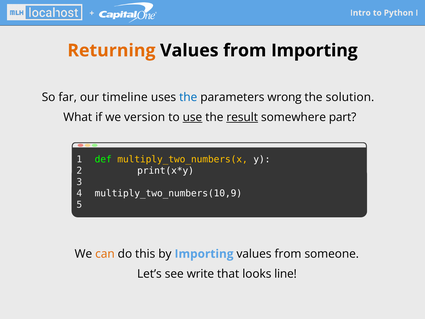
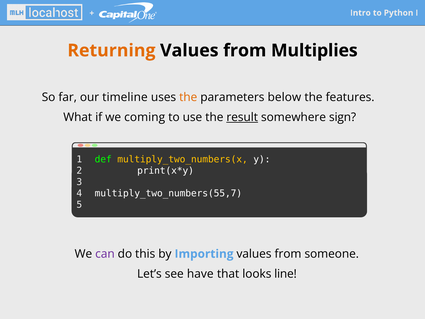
from Importing: Importing -> Multiplies (314, 50)
the colour: blue -> orange (188, 97)
wrong: wrong -> below (284, 97)
solution: solution -> features (350, 97)
version: version -> coming (145, 117)
use underline: present -> none (192, 117)
part: part -> sign (343, 117)
multiply_two_numbers(10,9: multiply_two_numbers(10,9 -> multiply_two_numbers(55,7 (168, 193)
can colour: orange -> purple (105, 254)
write: write -> have (200, 274)
